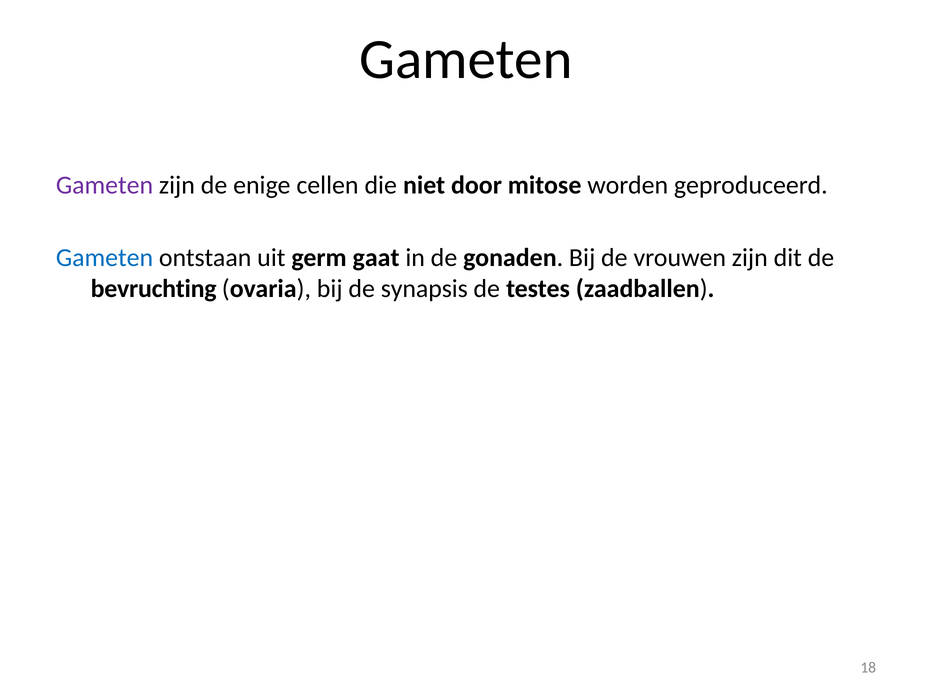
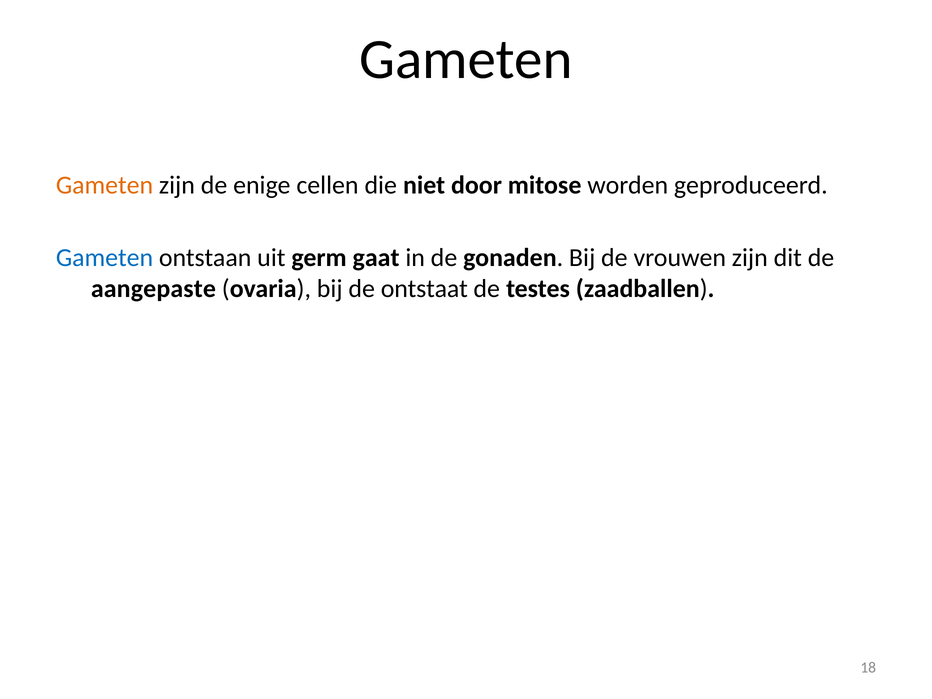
Gameten colour: purple -> orange (105, 185)
bevruchting: bevruchting -> aangepaste (153, 289)
synapsis: synapsis -> ontstaat (424, 289)
